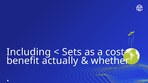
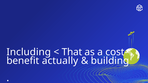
Sets: Sets -> That (72, 52)
whether: whether -> building (110, 61)
